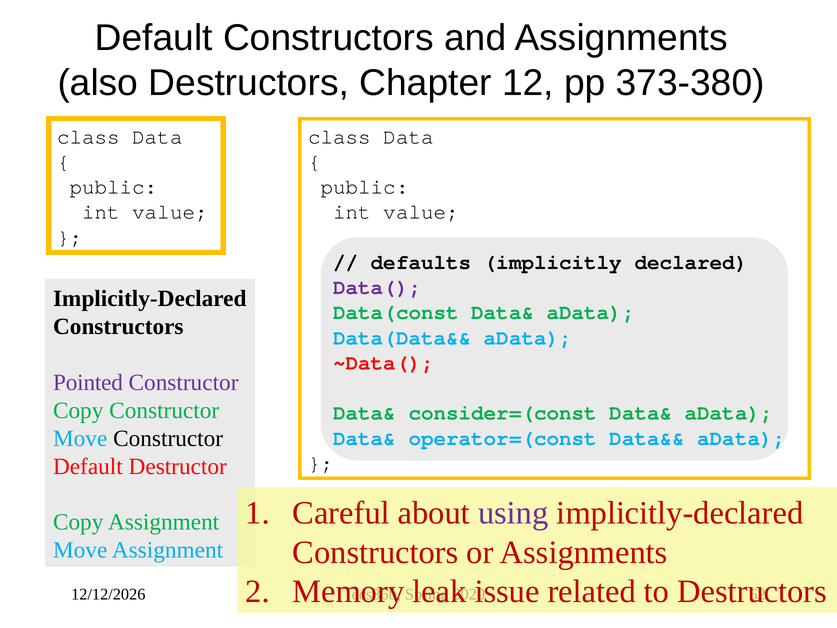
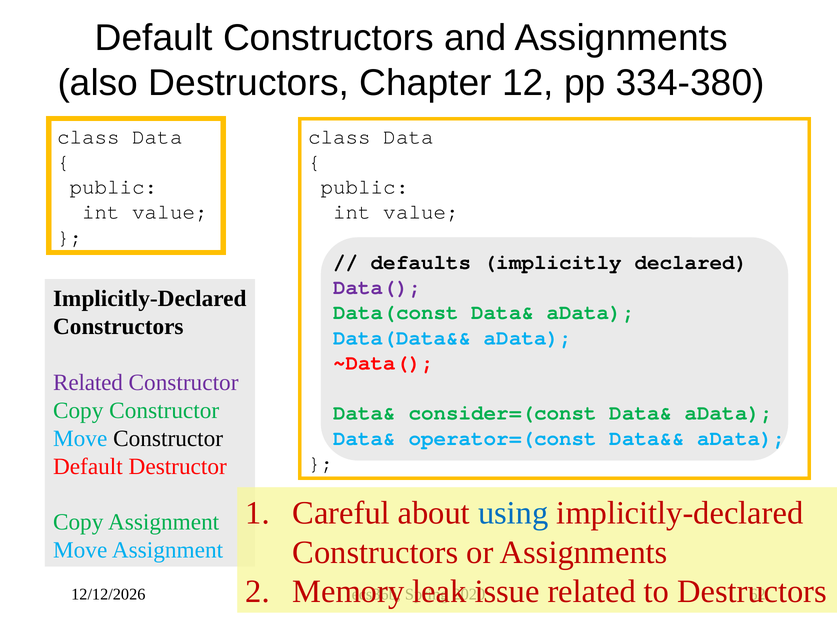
373-380: 373-380 -> 334-380 (690, 83)
Pointed: Pointed -> Related (88, 382)
using colour: purple -> blue (513, 513)
